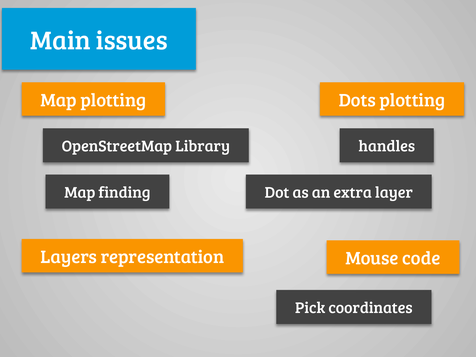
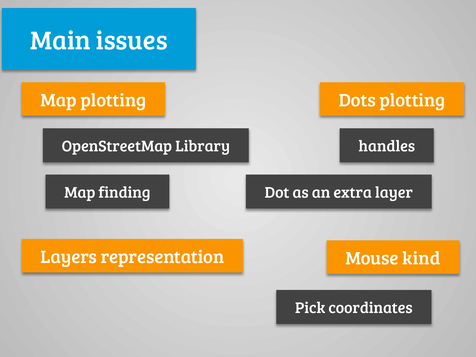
code: code -> kind (421, 258)
